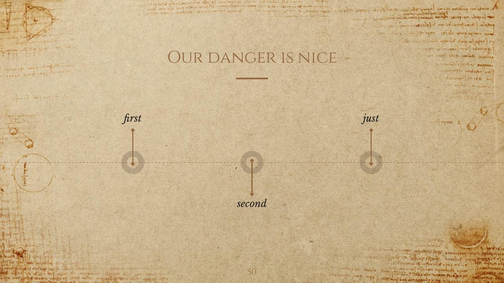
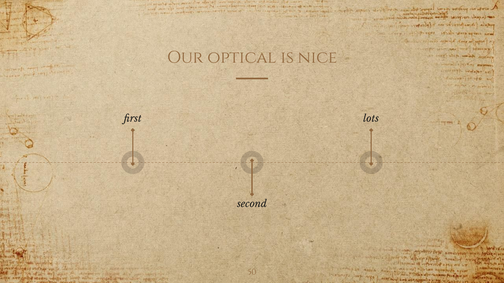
danger: danger -> optical (242, 57)
just: just -> lots (371, 119)
